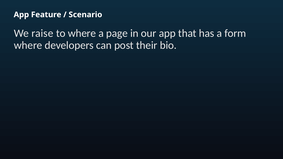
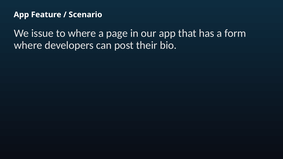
raise: raise -> issue (42, 33)
